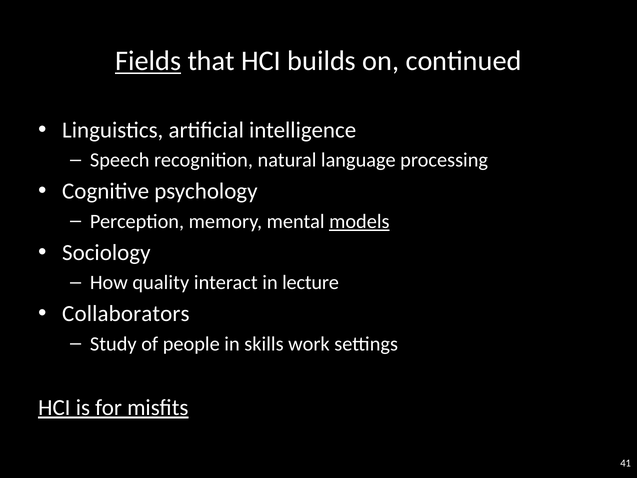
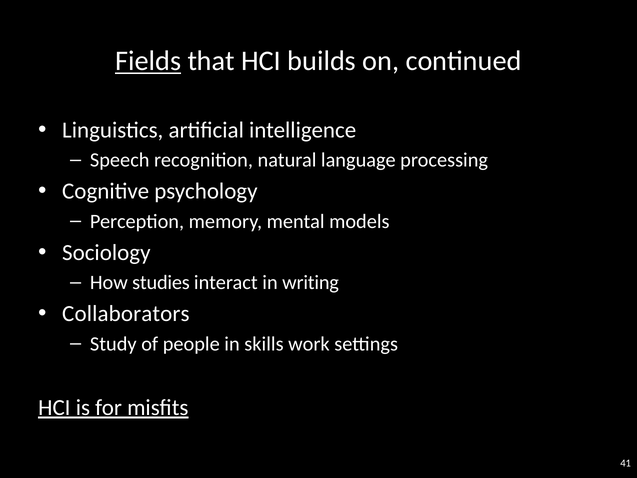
models underline: present -> none (359, 221)
quality: quality -> studies (161, 282)
lecture: lecture -> writing (311, 282)
